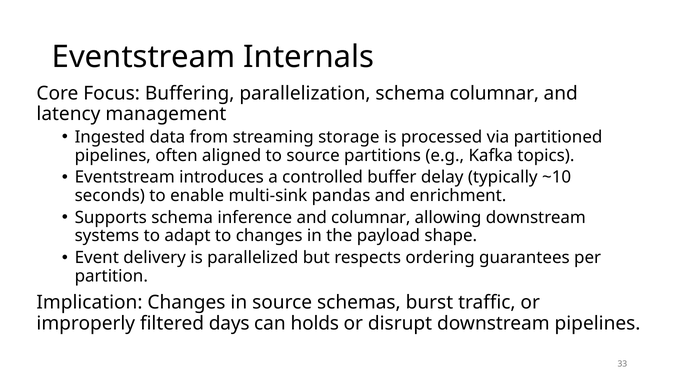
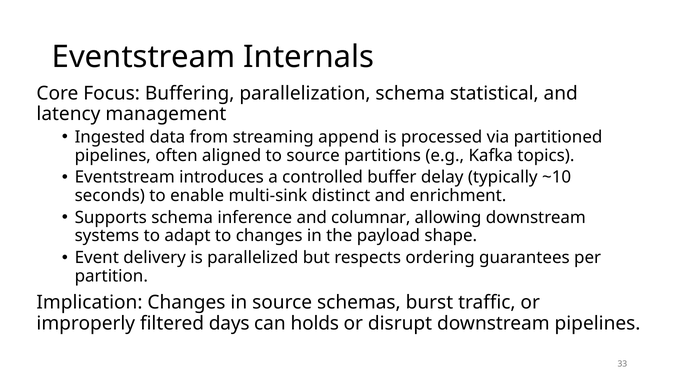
schema columnar: columnar -> statistical (494, 93)
storage: storage -> append (349, 137)
pandas: pandas -> distinct (341, 196)
